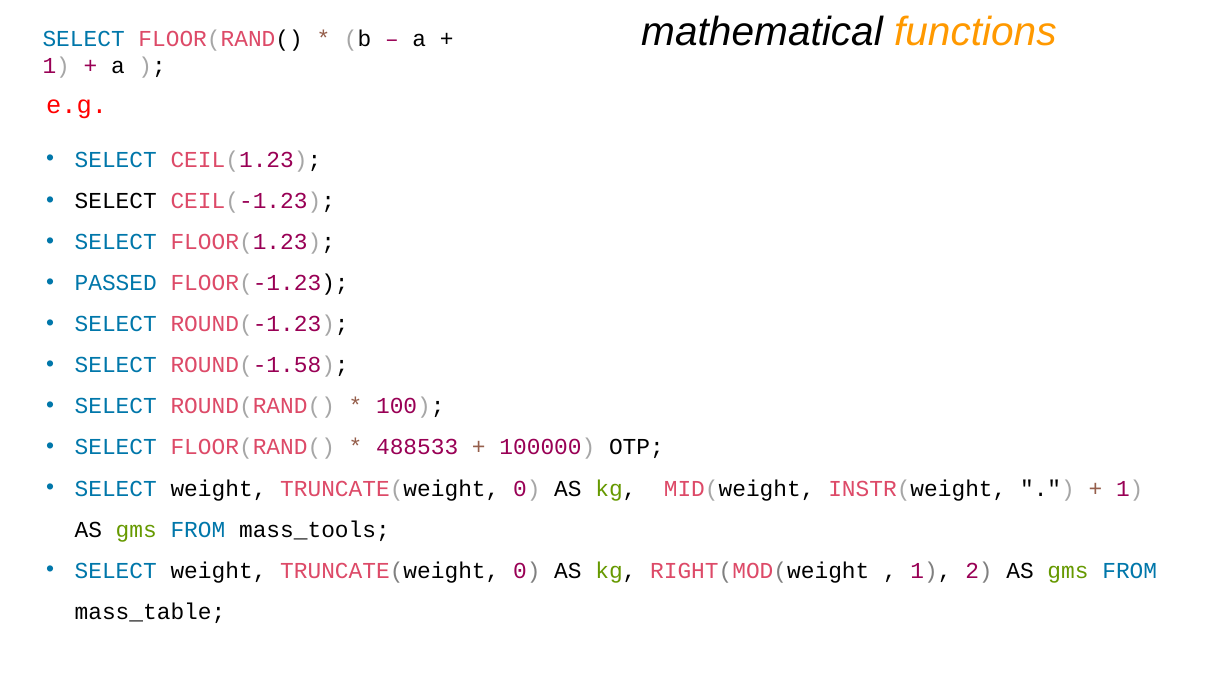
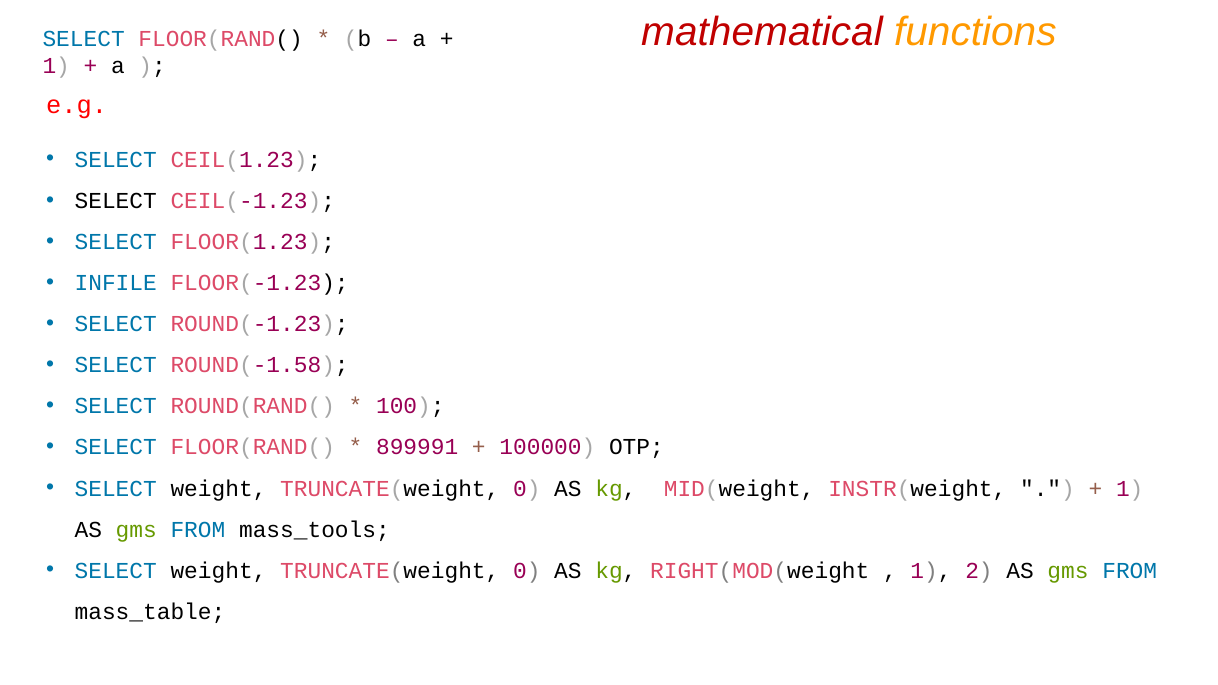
mathematical colour: black -> red (762, 32)
PASSED: PASSED -> INFILE (116, 283)
488533: 488533 -> 899991 (417, 447)
